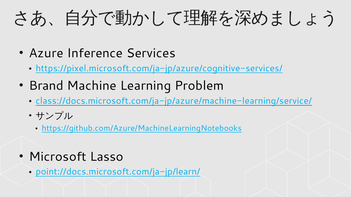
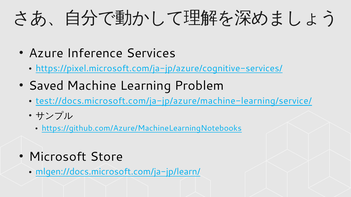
Brand: Brand -> Saved (46, 86)
class://docs.microsoft.com/ja-jp/azure/machine-learning/service/: class://docs.microsoft.com/ja-jp/azure/machine-learning/service/ -> test://docs.microsoft.com/ja-jp/azure/machine-learning/service/ (174, 101)
Lasso: Lasso -> Store (107, 157)
point://docs.microsoft.com/ja-jp/learn/: point://docs.microsoft.com/ja-jp/learn/ -> mlgen://docs.microsoft.com/ja-jp/learn/ (118, 172)
